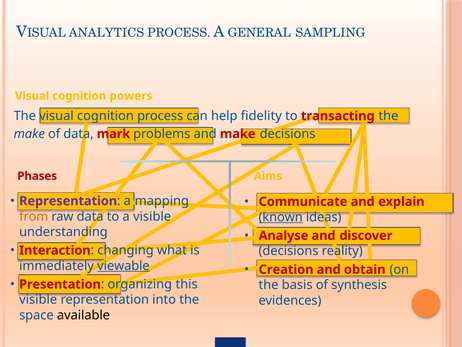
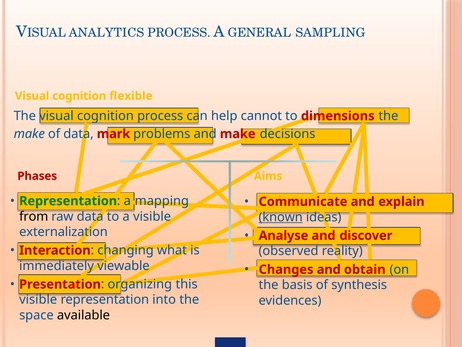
powers: powers -> flexible (131, 96)
fidelity: fidelity -> cannot (261, 116)
transacting: transacting -> dimensions (338, 116)
Representation colour: purple -> green (68, 201)
from colour: orange -> black (34, 216)
understanding: understanding -> externalization (63, 232)
decisions: decisions -> observed (289, 251)
viewable underline: present -> none (123, 265)
Creation: Creation -> Changes (286, 269)
